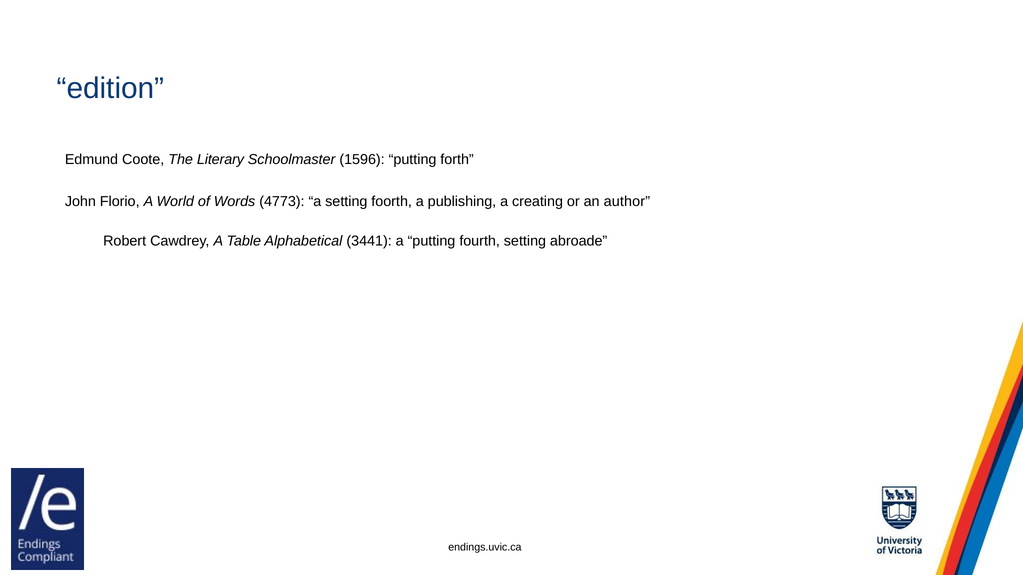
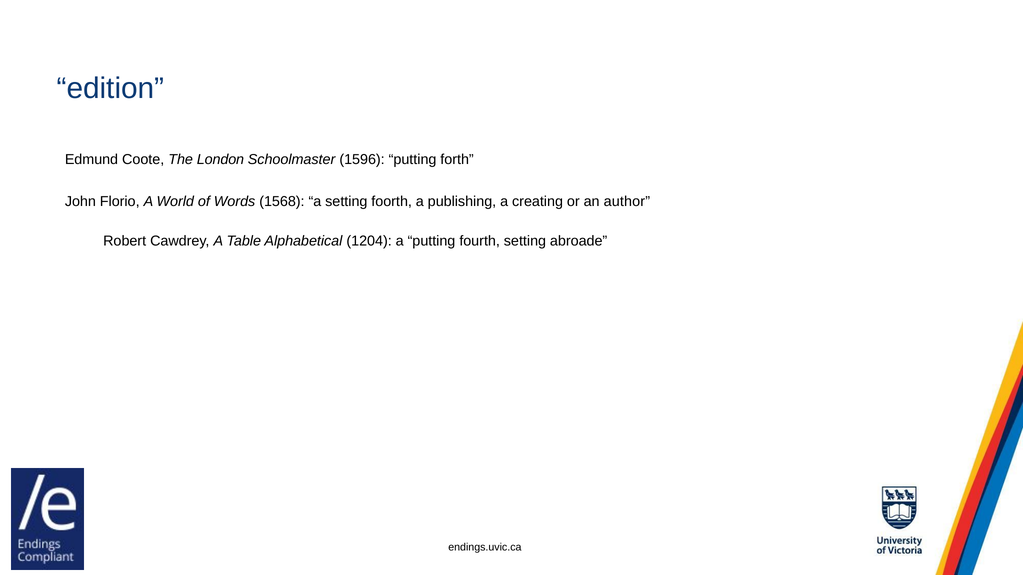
Literary: Literary -> London (220, 160)
4773: 4773 -> 1568 (282, 202)
3441: 3441 -> 1204 (369, 241)
